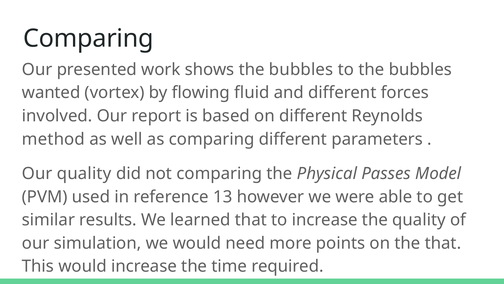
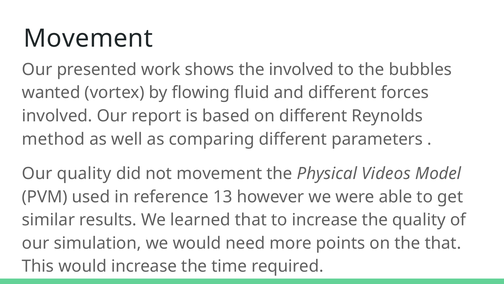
Comparing: Comparing -> Movement (88, 38)
shows the bubbles: bubbles -> involved (301, 69)
not comparing: comparing -> movement (219, 173)
Passes: Passes -> Videos (386, 173)
